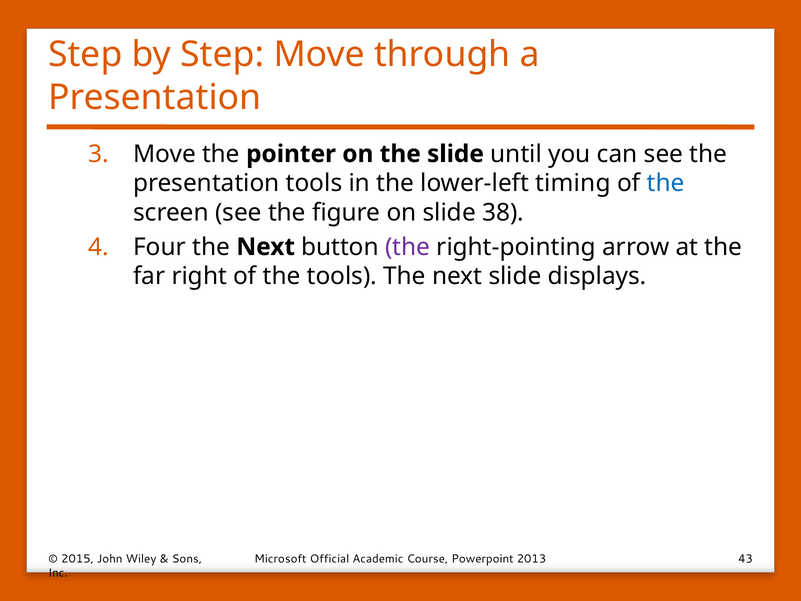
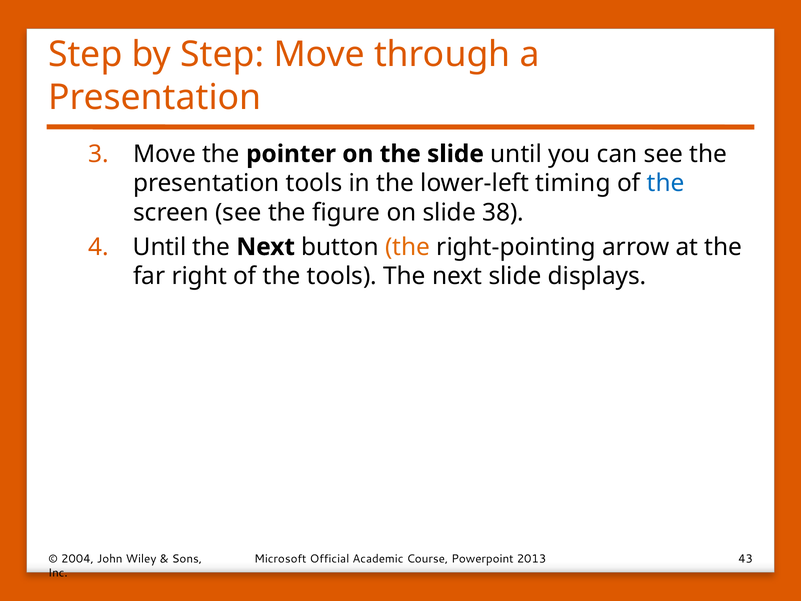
Four: Four -> Until (160, 247)
the colour: purple -> orange (408, 247)
2015: 2015 -> 2004 (77, 559)
